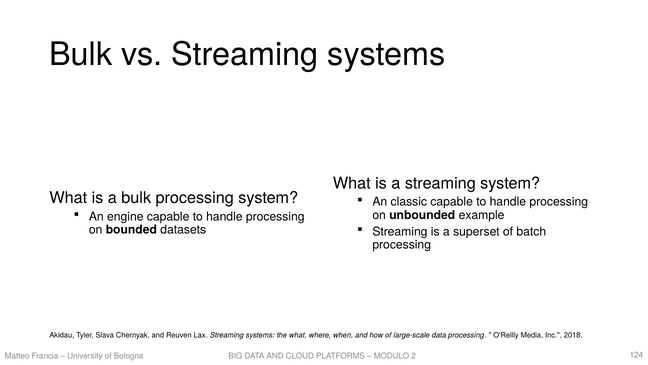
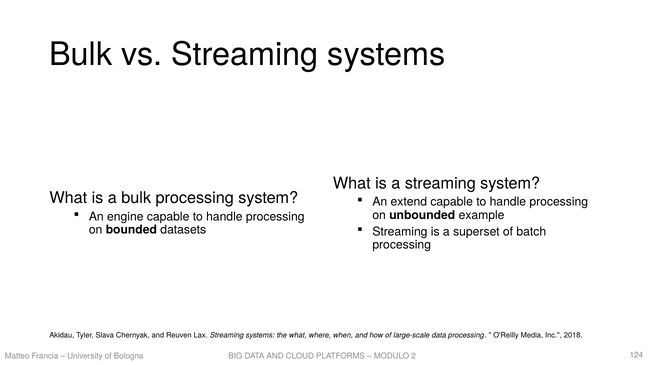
classic: classic -> extend (409, 202)
